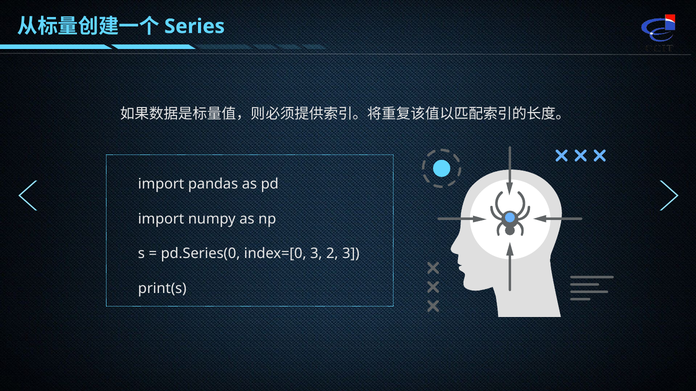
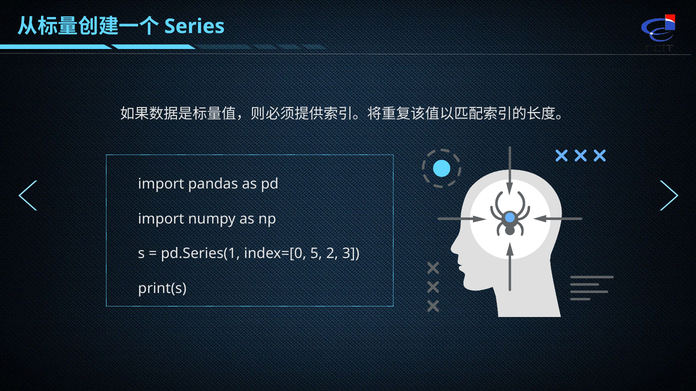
pd.Series(0: pd.Series(0 -> pd.Series(1 (200, 254)
index=[0 3: 3 -> 5 (316, 254)
